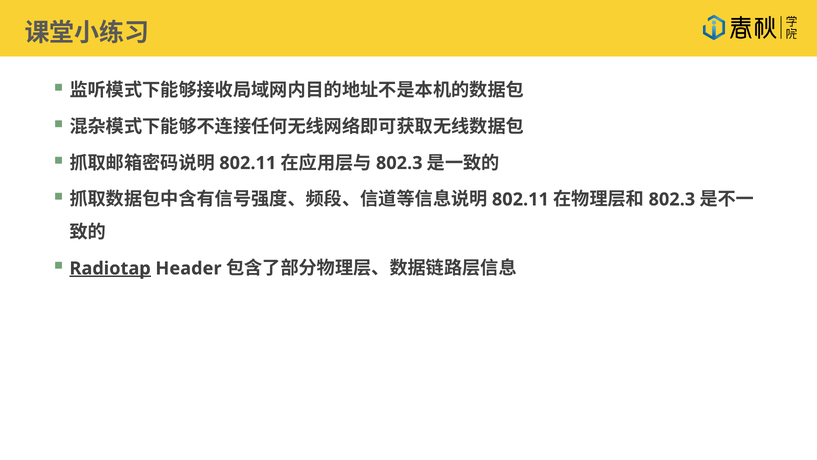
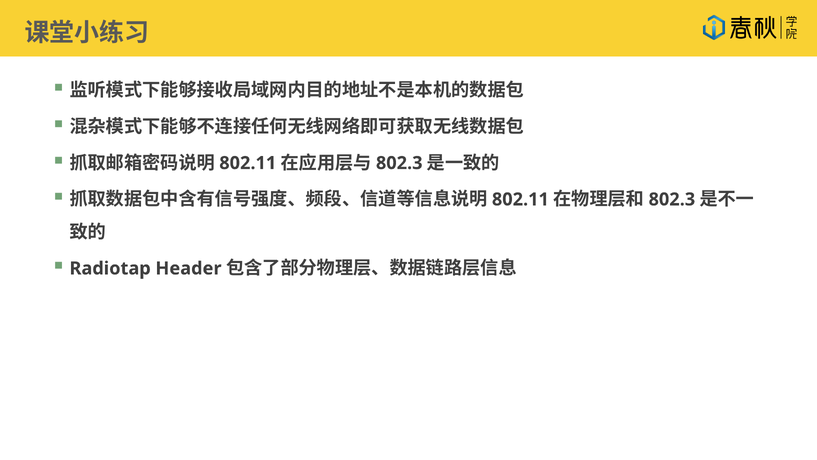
Radiotap underline: present -> none (110, 268)
